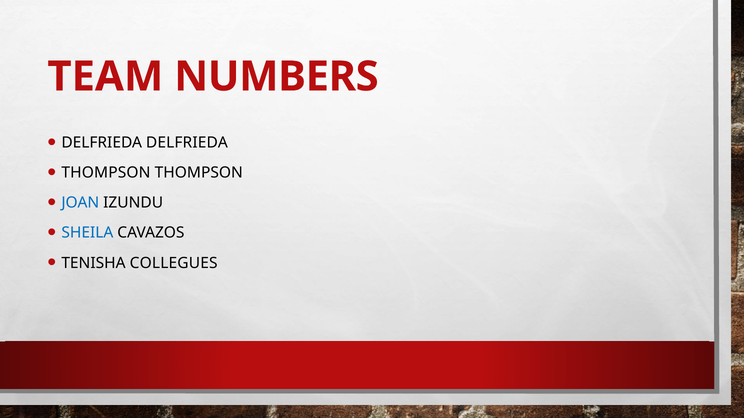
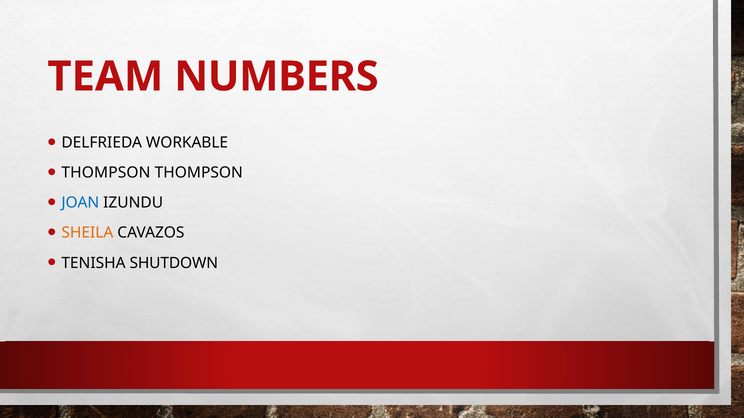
DELFRIEDA DELFRIEDA: DELFRIEDA -> WORKABLE (187, 143)
SHEILA colour: blue -> orange (87, 233)
COLLEGUES: COLLEGUES -> SHUTDOWN (174, 263)
